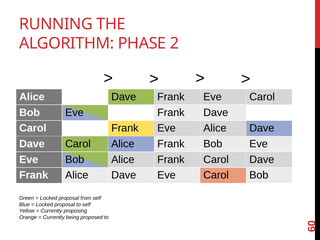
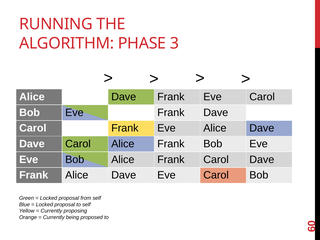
2: 2 -> 3 (174, 43)
